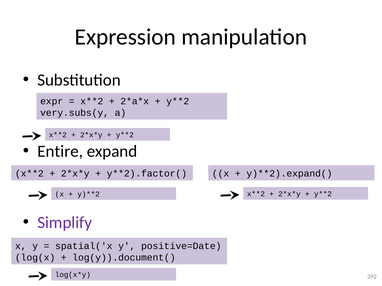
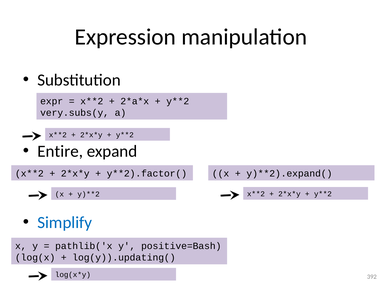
Simplify colour: purple -> blue (65, 223)
spatial('x: spatial('x -> pathlib('x (84, 246)
positive=Date: positive=Date -> positive=Bash (181, 246)
log(y)).document(: log(y)).document( -> log(y)).updating( (124, 258)
